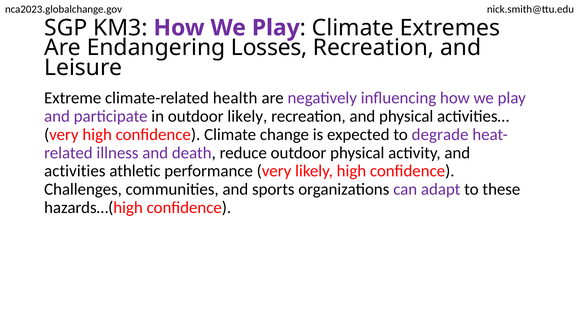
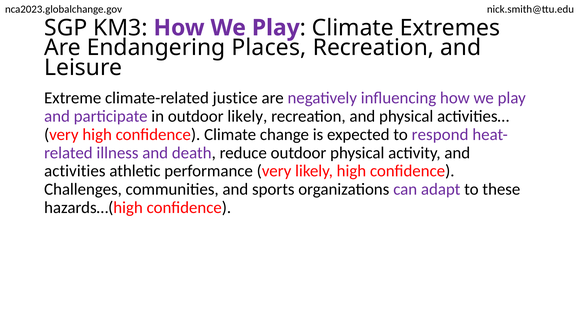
Losses: Losses -> Places (269, 48)
health: health -> justice (235, 98)
degrade: degrade -> respond (440, 134)
